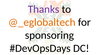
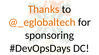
Thanks colour: purple -> orange (44, 9)
